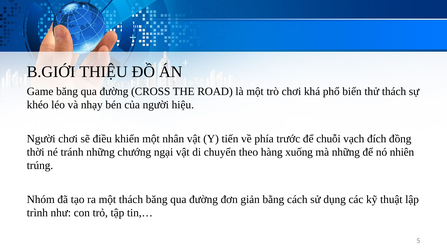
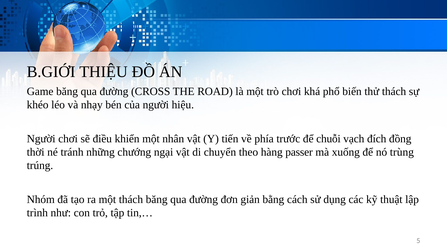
xuống: xuống -> passer (299, 152)
mà những: những -> xuống (346, 152)
nhiên: nhiên -> trùng (402, 152)
